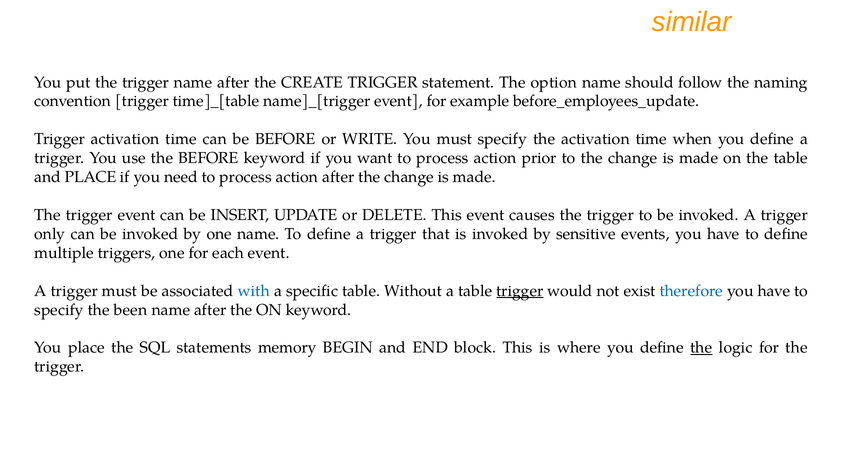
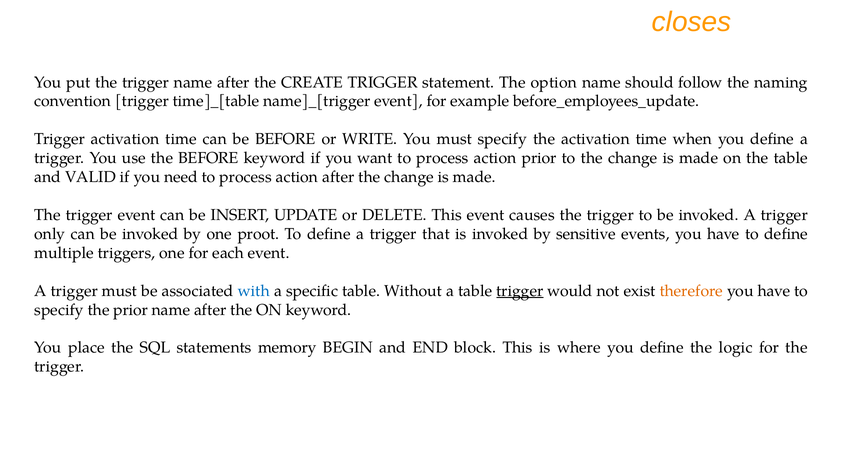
similar: similar -> closes (692, 22)
and PLACE: PLACE -> VALID (91, 177)
one name: name -> proot (258, 234)
therefore colour: blue -> orange (691, 291)
the been: been -> prior (131, 310)
the underline: present -> none (701, 348)
